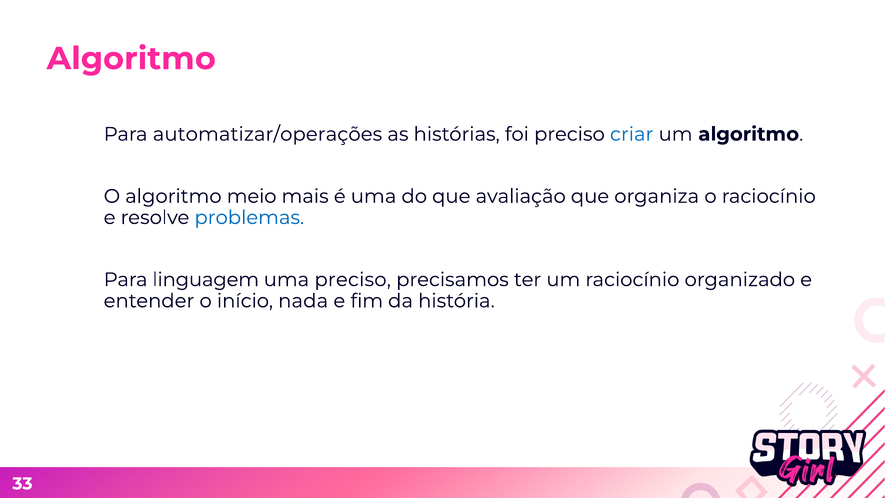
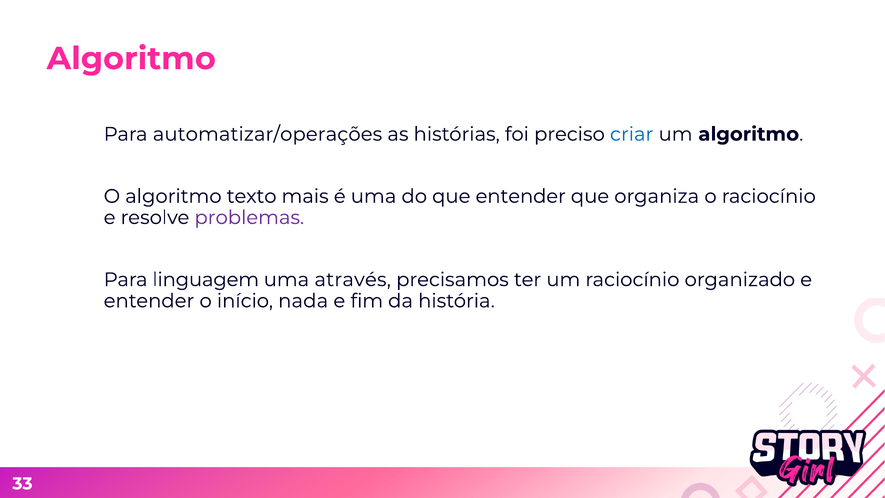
meio: meio -> texto (252, 196)
que avaliação: avaliação -> entender (521, 196)
problemas colour: blue -> purple (249, 217)
uma preciso: preciso -> através (353, 280)
